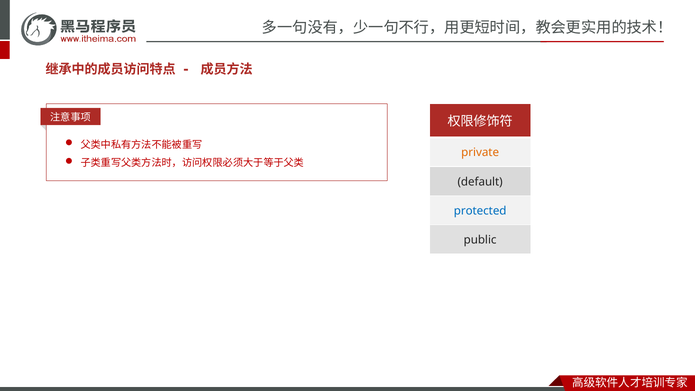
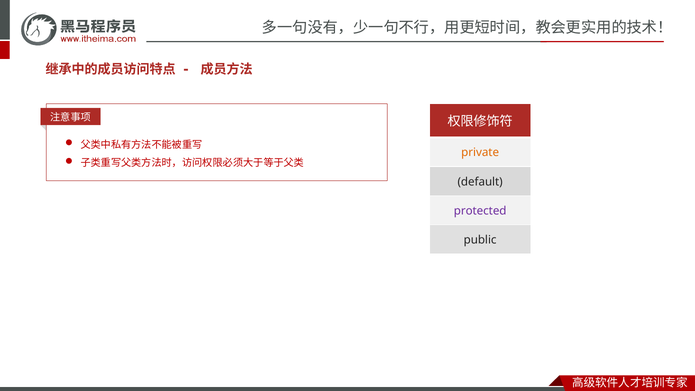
protected colour: blue -> purple (480, 211)
